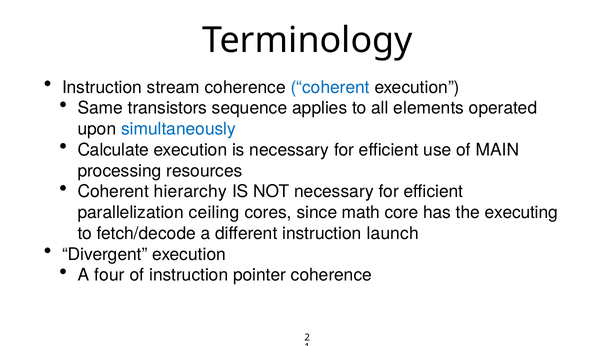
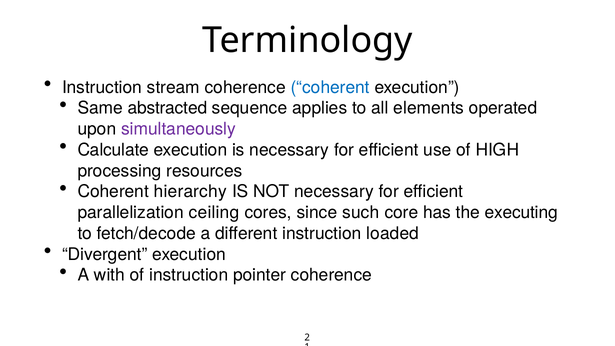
transistors: transistors -> abstracted (167, 108)
simultaneously colour: blue -> purple (179, 129)
MAIN: MAIN -> HIGH (497, 150)
math: math -> such (361, 212)
launch: launch -> loaded (393, 233)
four: four -> with (109, 275)
